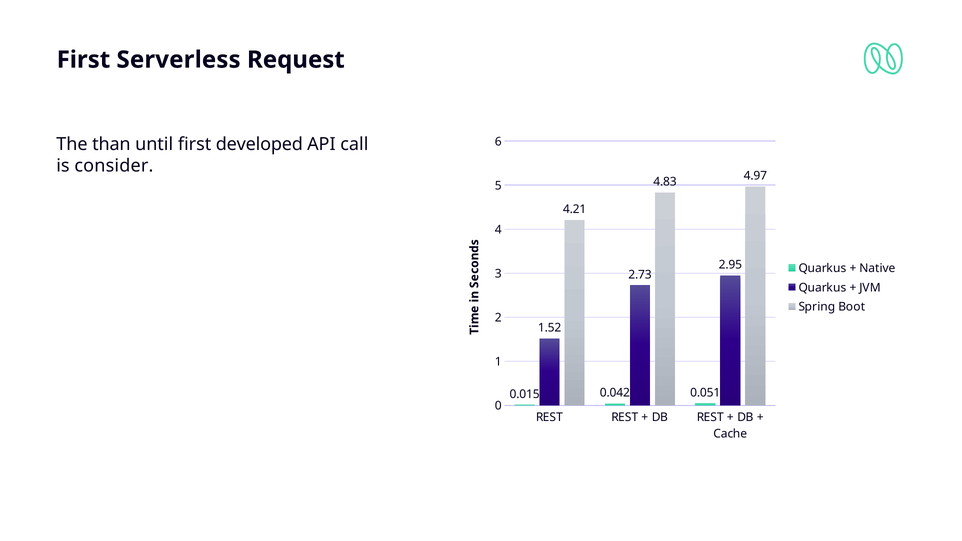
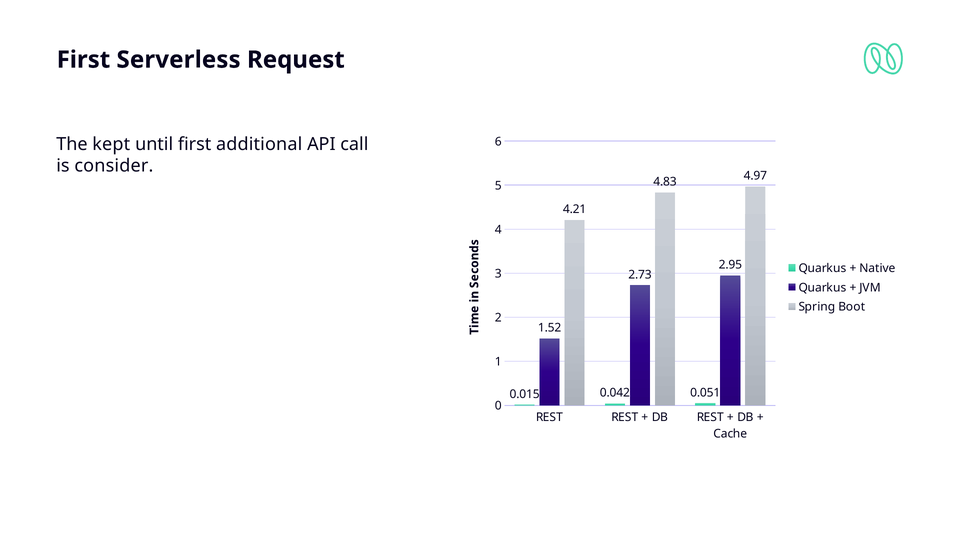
than: than -> kept (111, 144)
developed: developed -> additional (259, 144)
